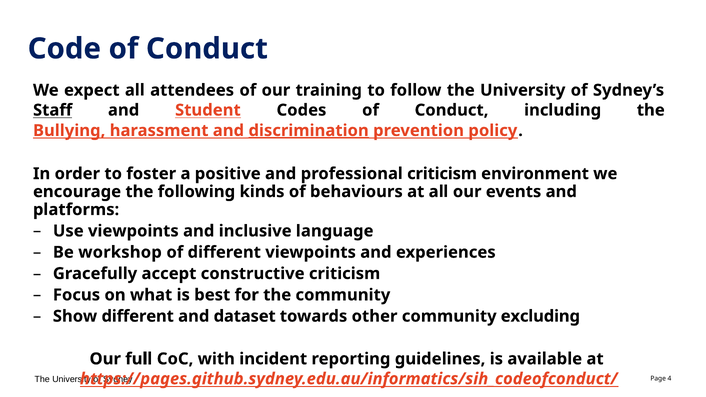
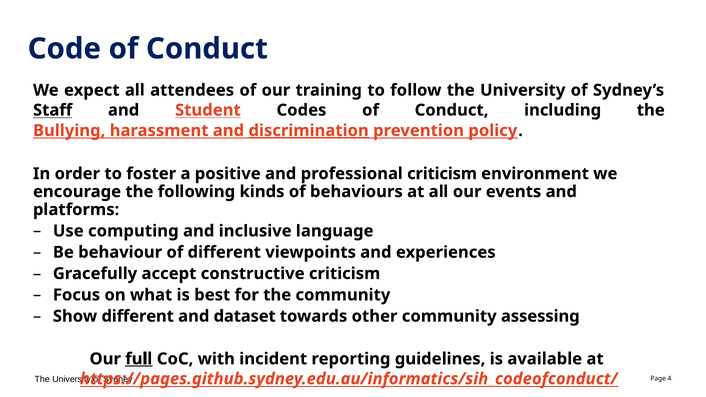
Use viewpoints: viewpoints -> computing (133, 231)
workshop: workshop -> behaviour (120, 252)
excluding: excluding -> assessing (540, 316)
full underline: none -> present (139, 359)
